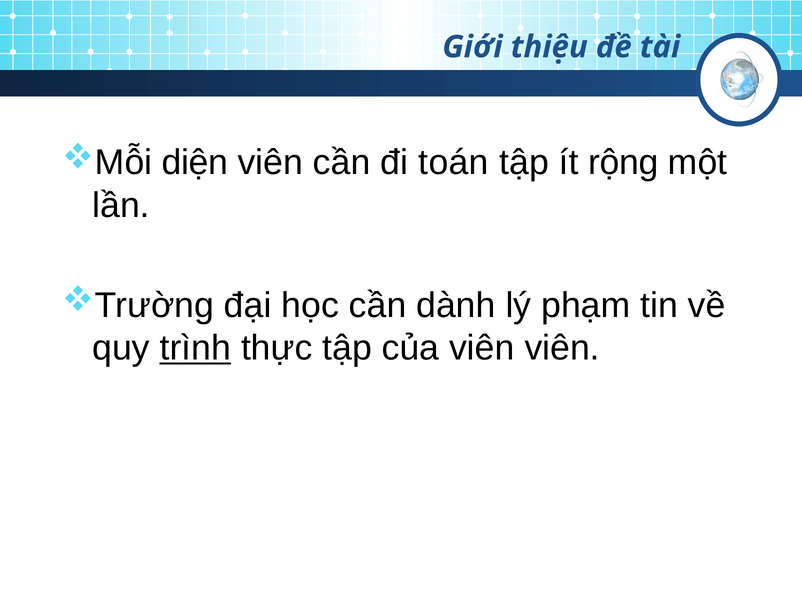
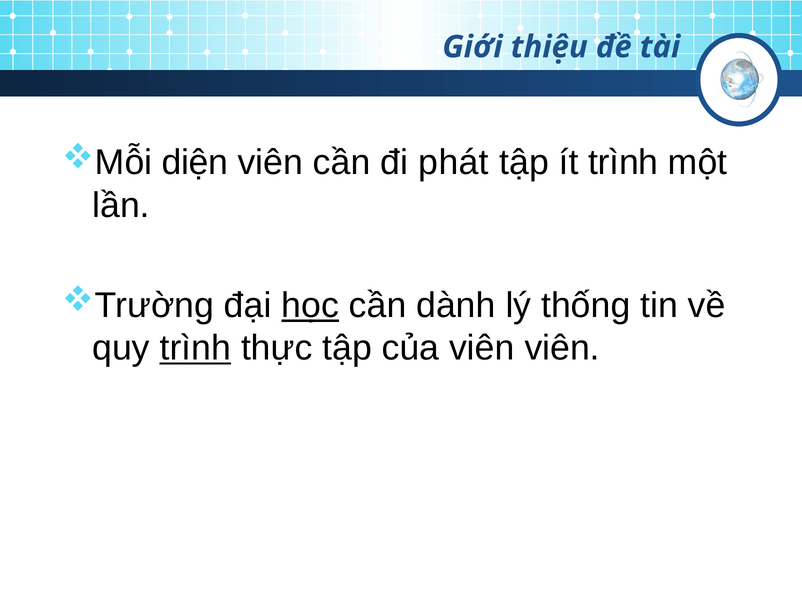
toán: toán -> phát (454, 163)
ít rộng: rộng -> trình (623, 163)
học underline: none -> present (310, 305)
phạm: phạm -> thống (586, 305)
